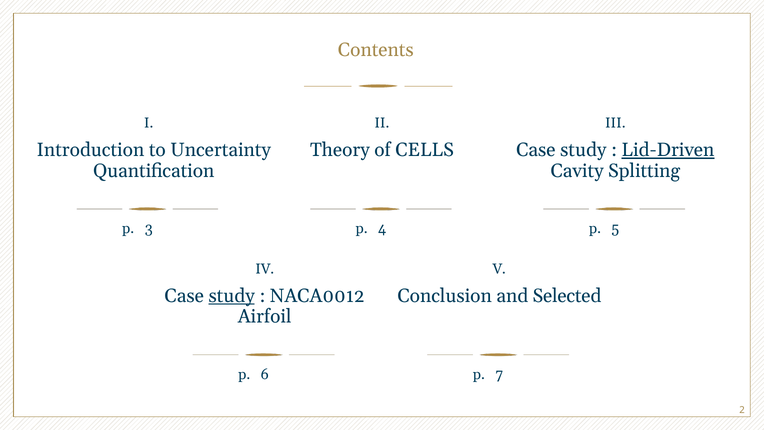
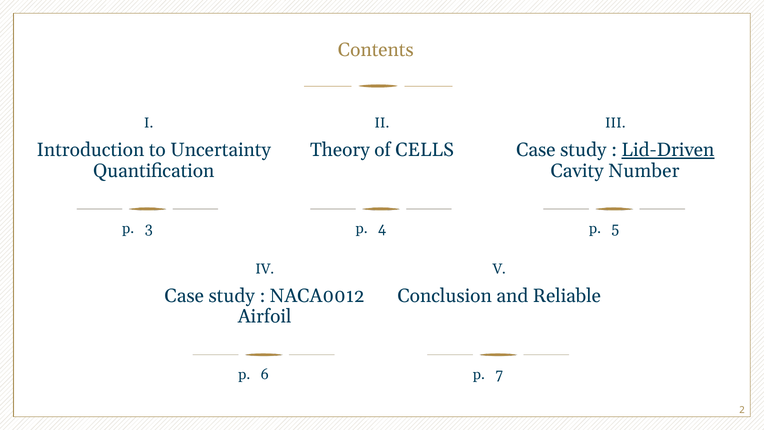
Splitting: Splitting -> Number (644, 171)
study underline: present -> none (232, 296)
Selected: Selected -> Reliable (567, 296)
